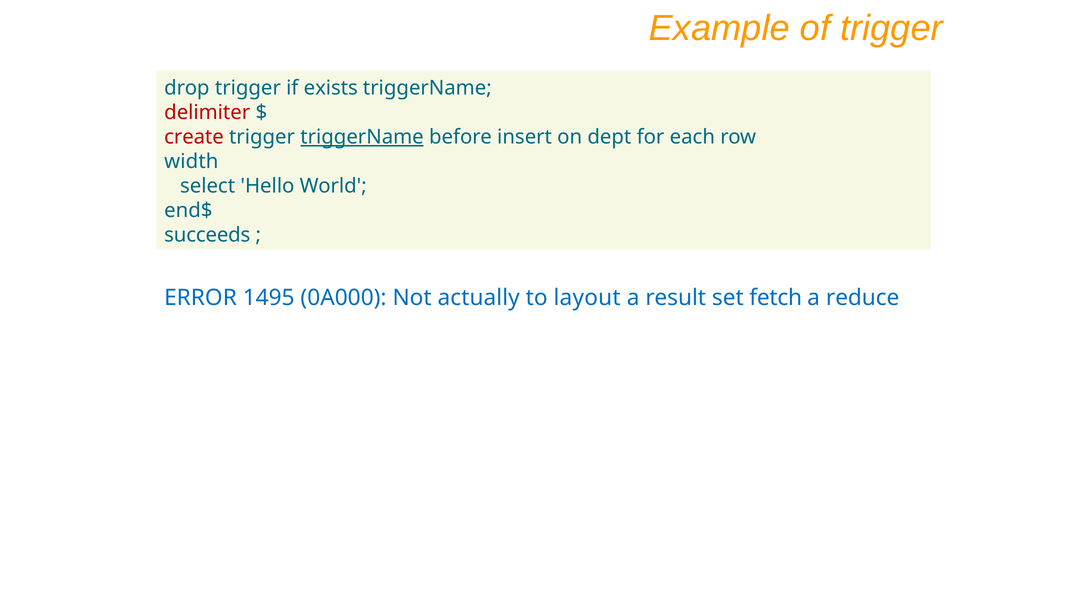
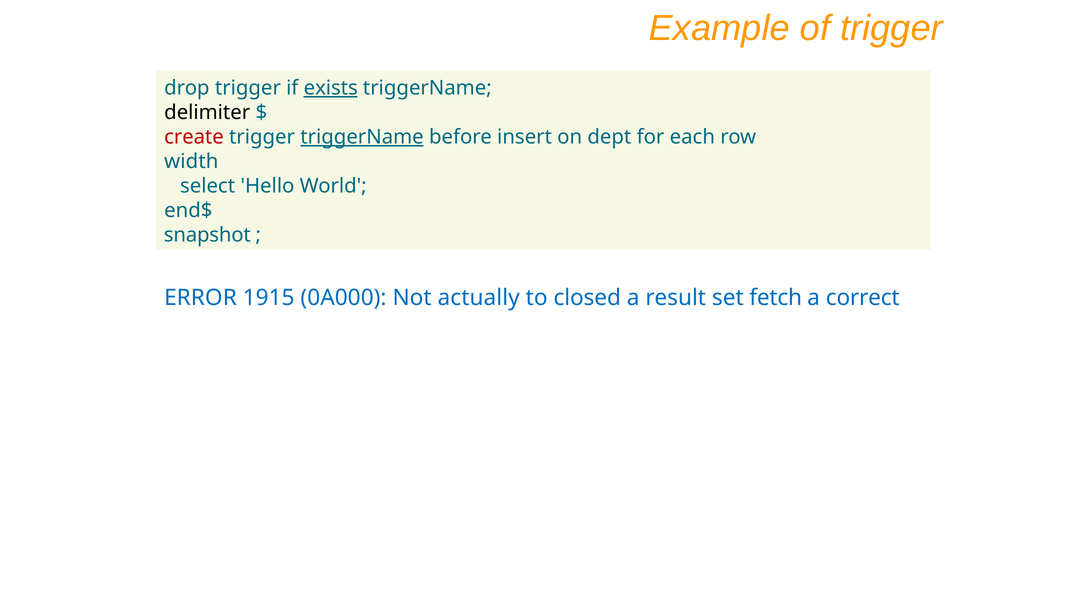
exists underline: none -> present (331, 88)
delimiter colour: red -> black (207, 112)
succeeds: succeeds -> snapshot (207, 235)
1495: 1495 -> 1915 (269, 298)
layout: layout -> closed (587, 298)
reduce: reduce -> correct (863, 298)
